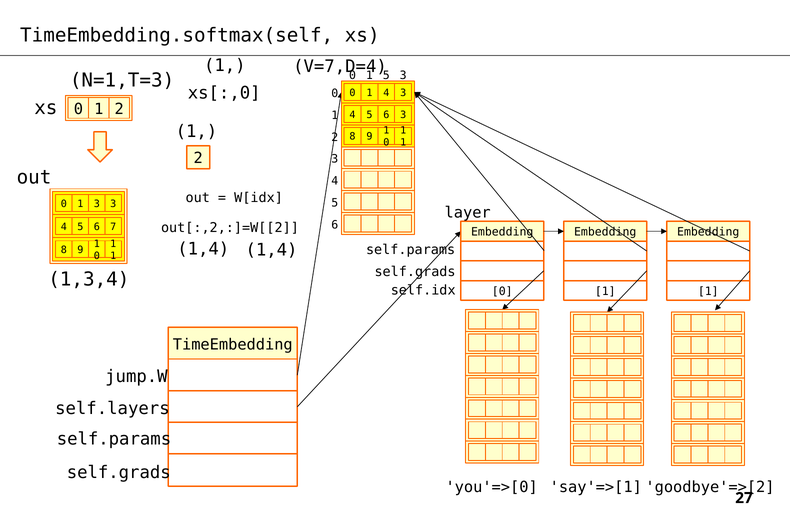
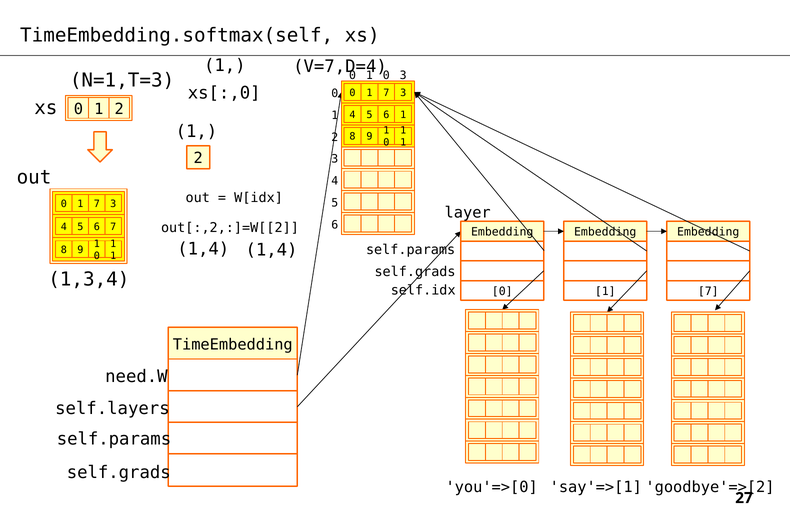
5: 5 -> 0 (386, 76)
4: 4 -> 7 (386, 93)
6 3: 3 -> 1 (403, 115)
3: 3 -> 7 (97, 204)
1: 1 -> 7 (708, 291)
jump.W: jump.W -> need.W (136, 376)
